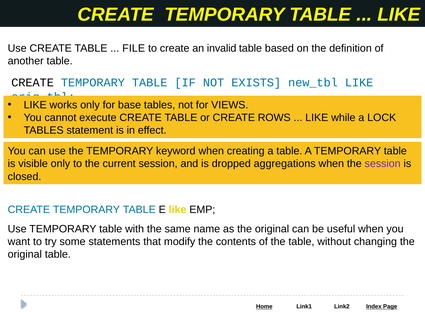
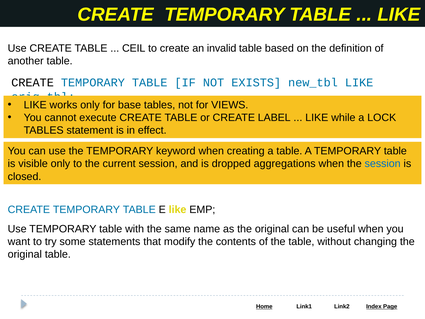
FILE: FILE -> CEIL (134, 48)
ROWS: ROWS -> LABEL (274, 118)
session colour: purple -> blue (383, 164)
